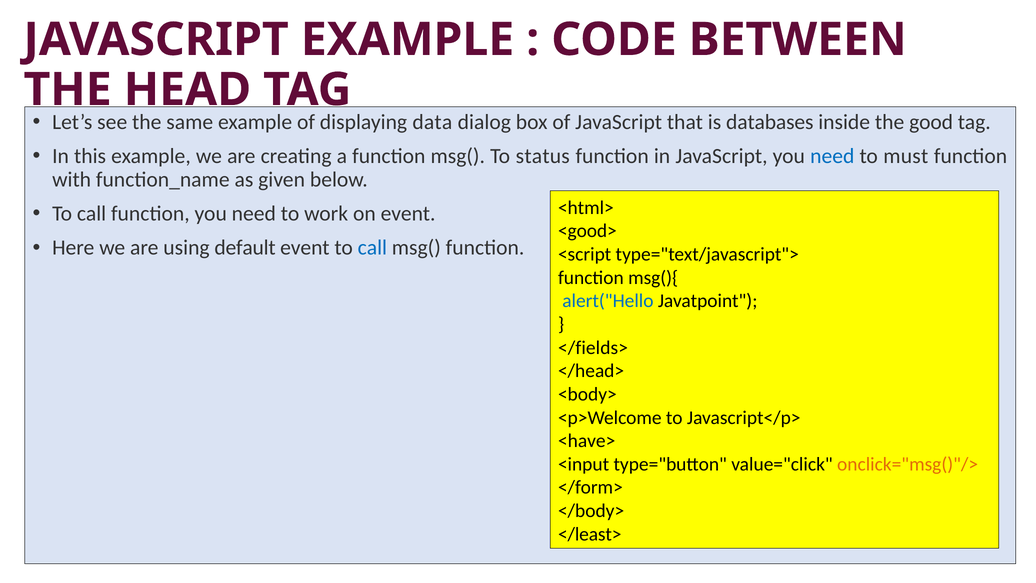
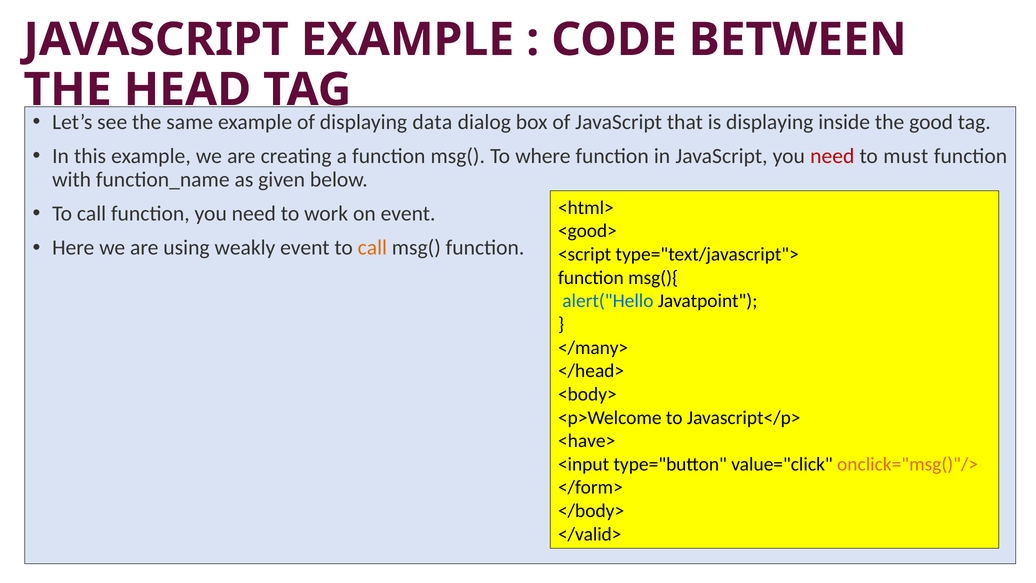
is databases: databases -> displaying (770, 122)
status: status -> where (543, 156)
need colour: blue -> red (832, 156)
default: default -> weakly (245, 248)
call colour: blue -> orange (372, 248)
</fields>: </fields> -> </many> (593, 347)
</least>: </least> -> </valid> (590, 534)
